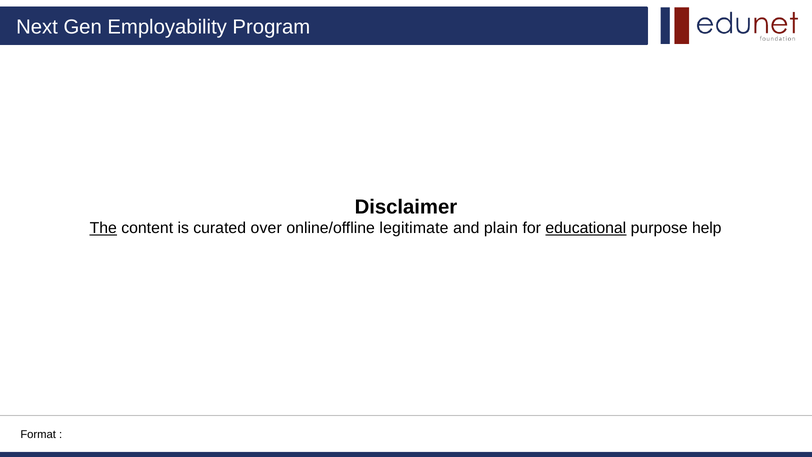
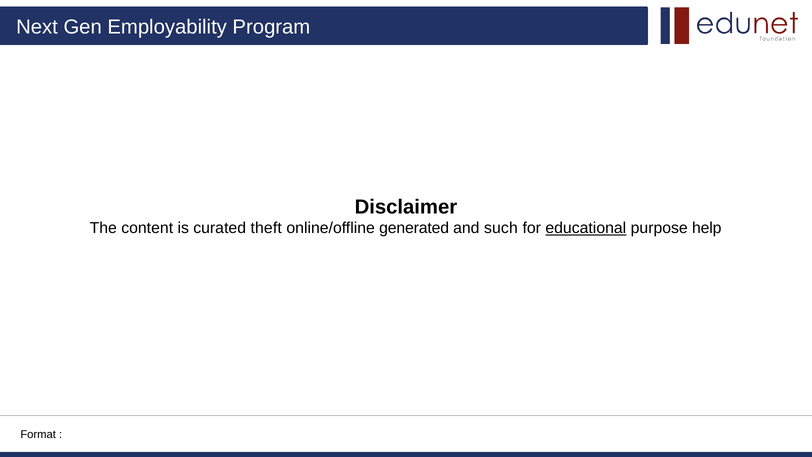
The underline: present -> none (103, 228)
over: over -> theft (266, 228)
legitimate: legitimate -> generated (414, 228)
plain: plain -> such (501, 228)
